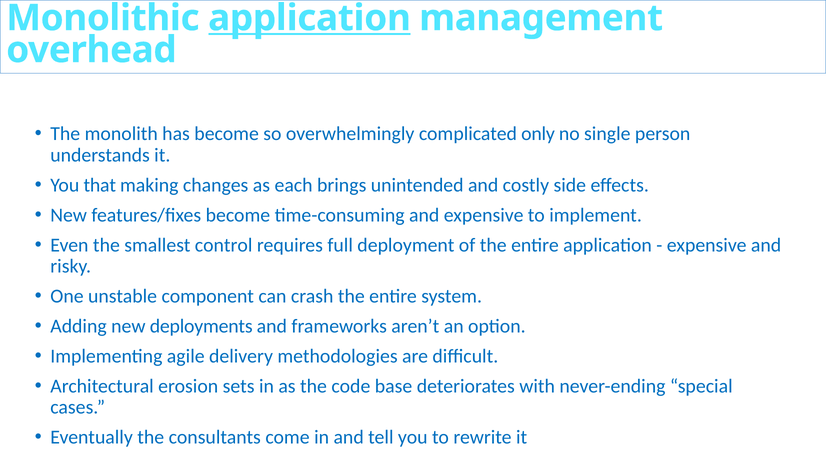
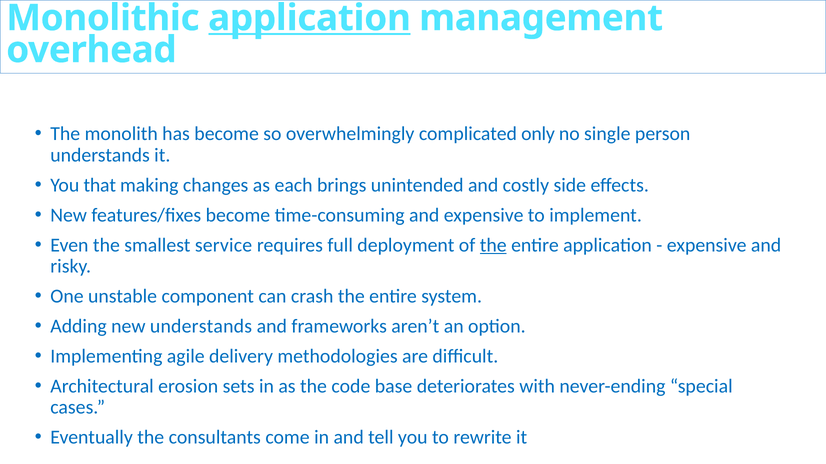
control: control -> service (224, 245)
the underline: none -> present (493, 245)
new deployments: deployments -> understands (201, 327)
